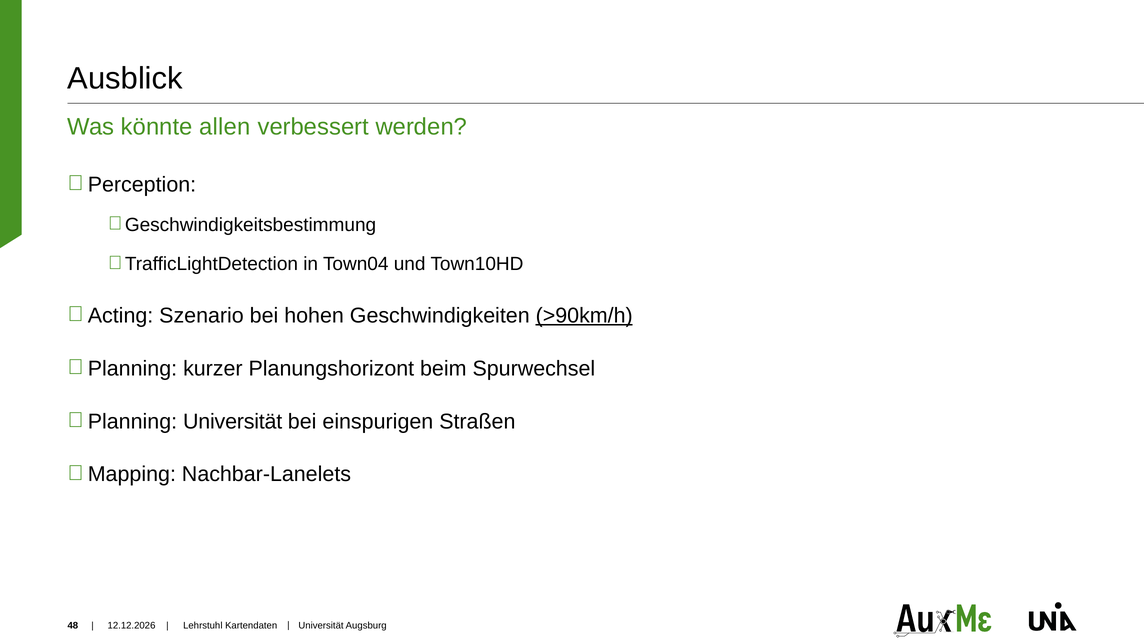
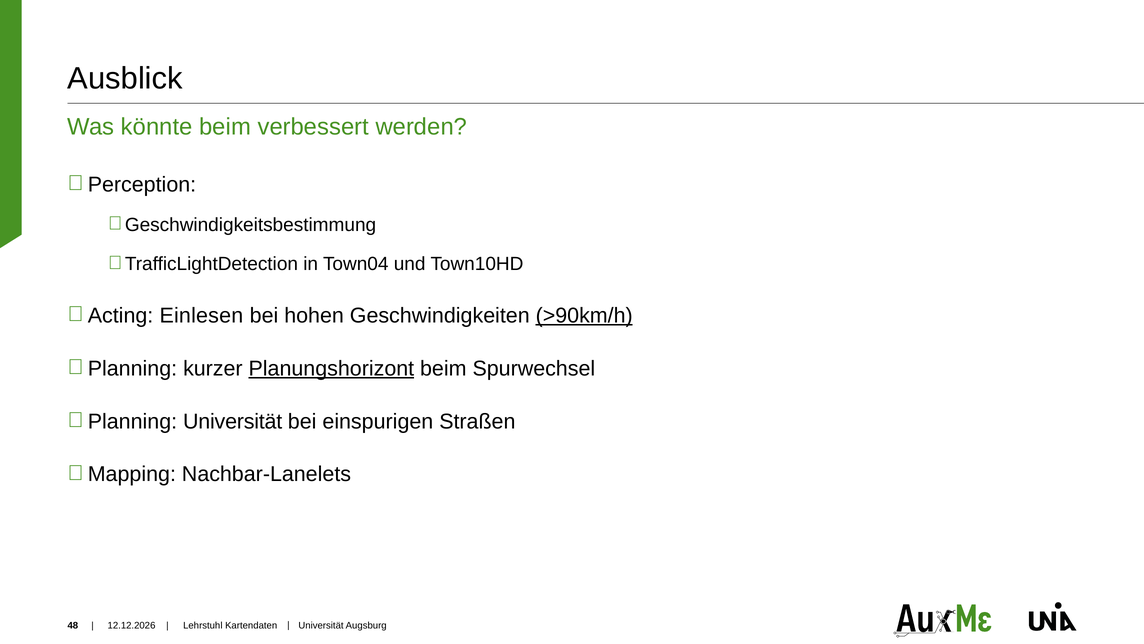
könnte allen: allen -> beim (225, 127)
Szenario: Szenario -> Einlesen (201, 315)
Planungshorizont underline: none -> present (331, 368)
